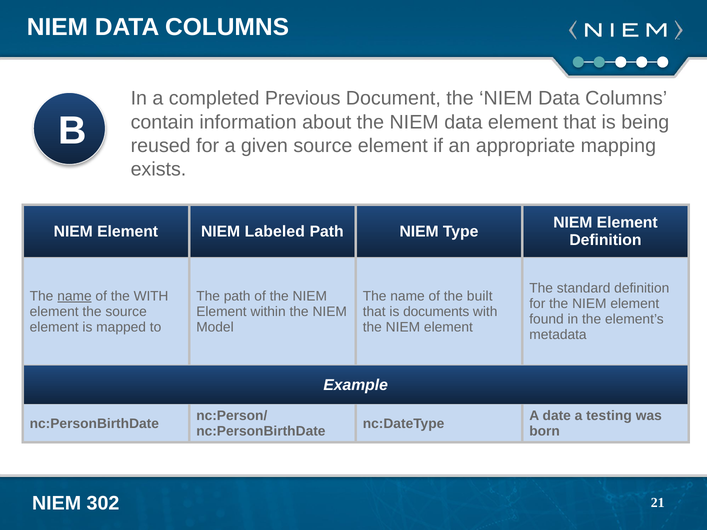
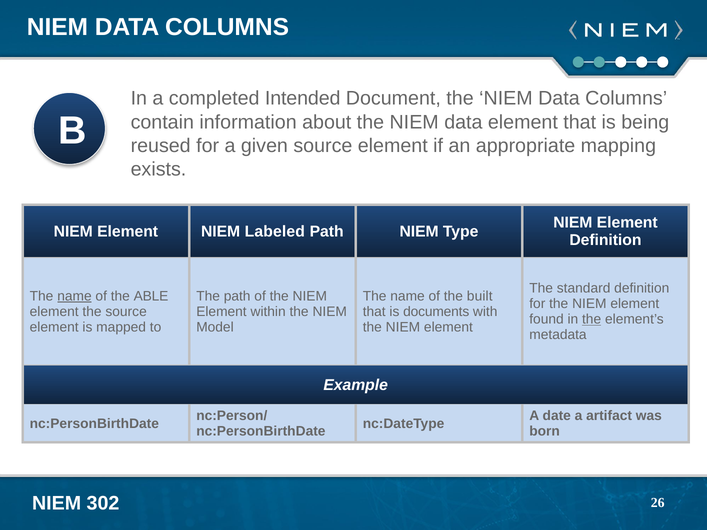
Previous: Previous -> Intended (303, 99)
the WITH: WITH -> ABLE (151, 296)
the underline: none -> present (592, 319)
testing: testing -> artifact (609, 416)
21: 21 -> 26 (658, 503)
